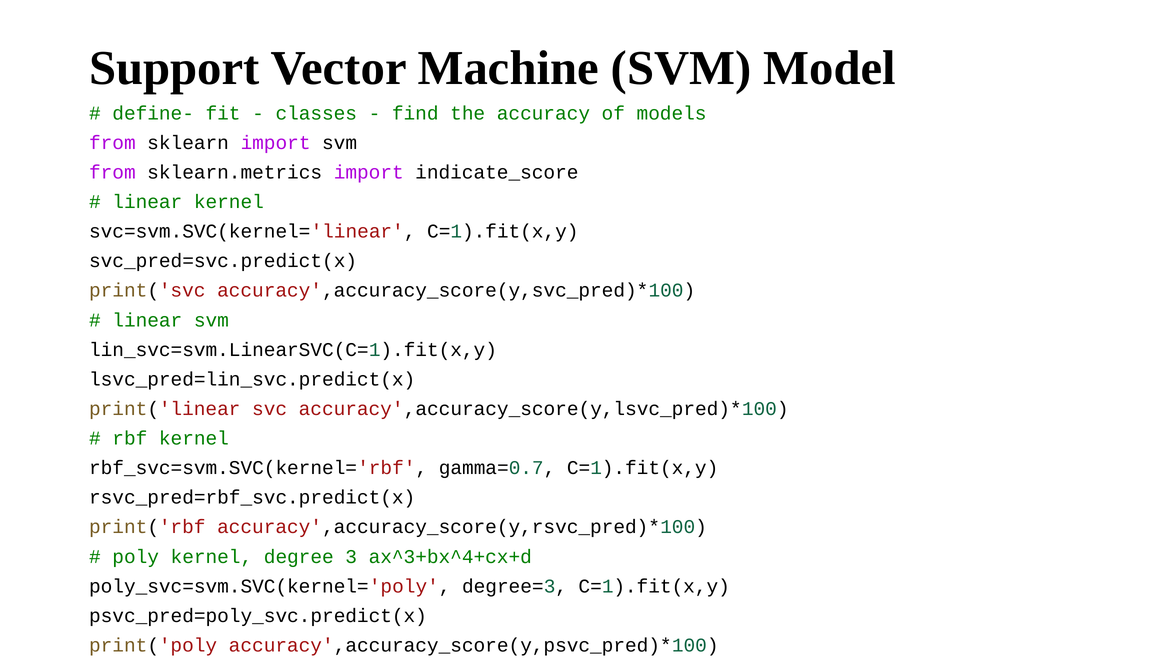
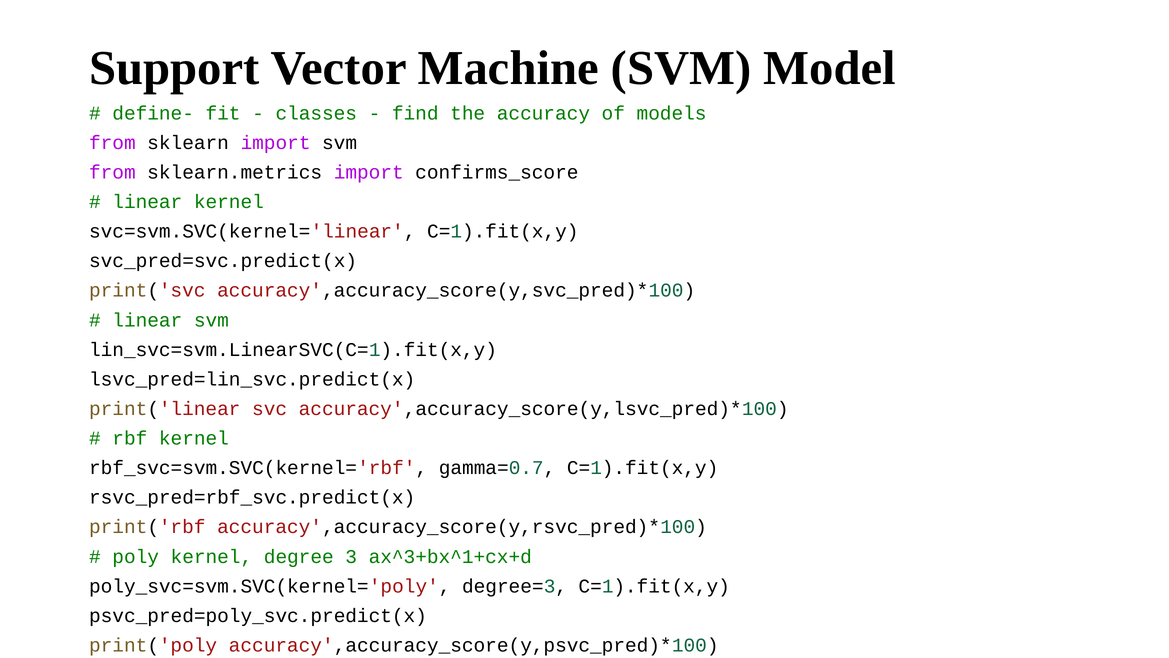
indicate_score: indicate_score -> confirms_score (497, 172)
ax^3+bx^4+cx+d: ax^3+bx^4+cx+d -> ax^3+bx^1+cx+d (450, 556)
